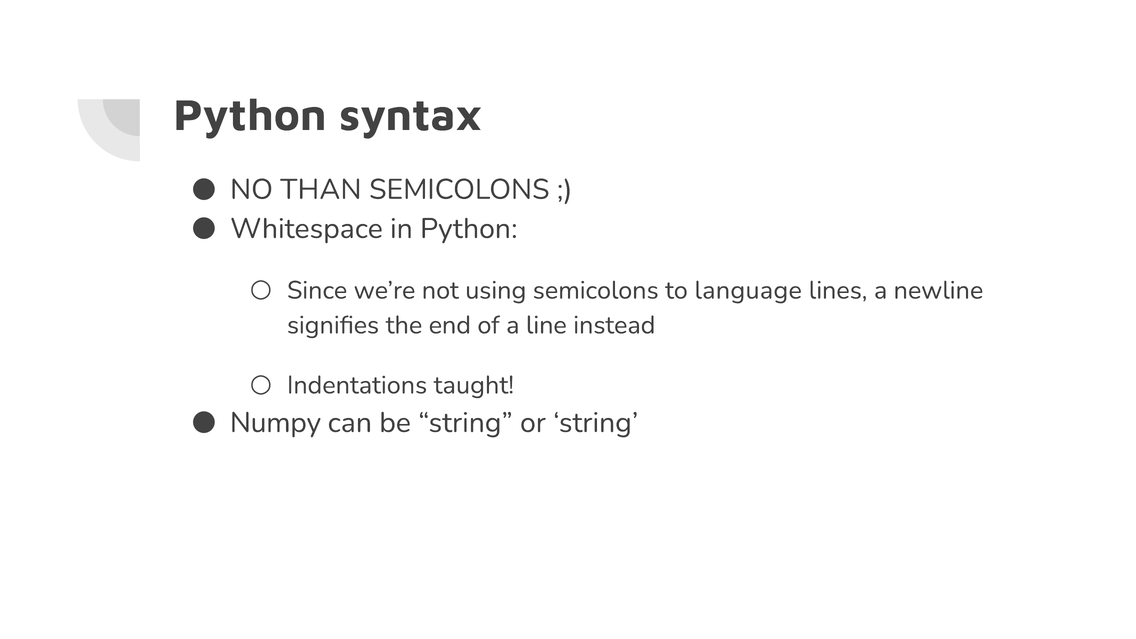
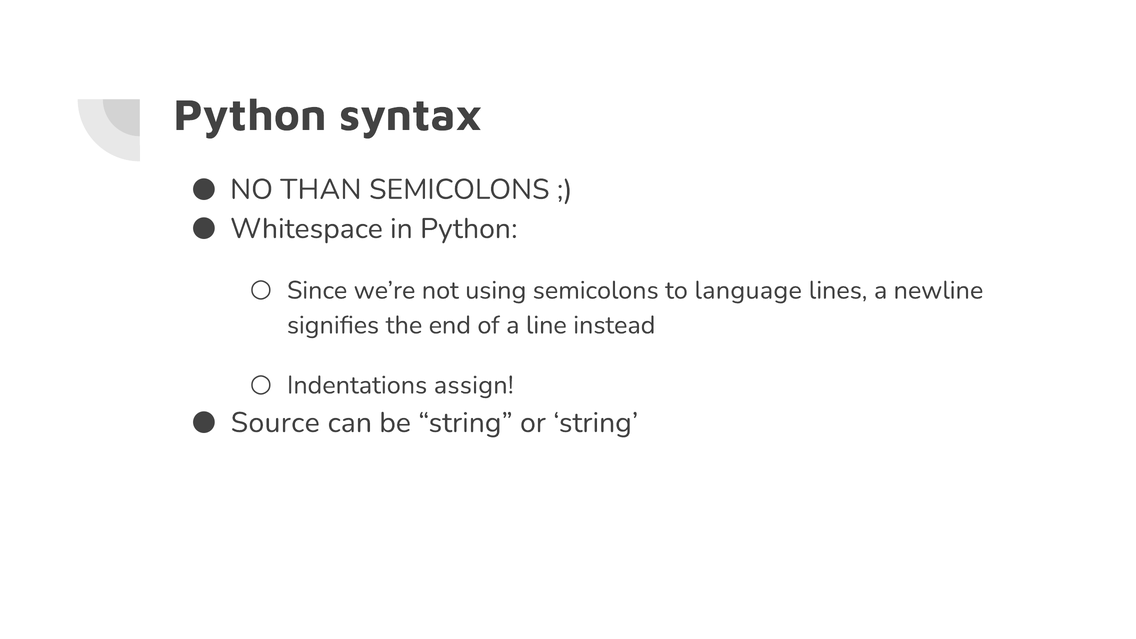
taught: taught -> assign (474, 385)
Numpy: Numpy -> Source (275, 423)
